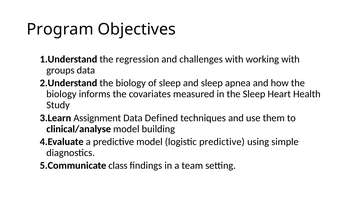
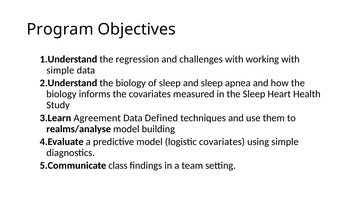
groups: groups -> simple (60, 70)
Assignment: Assignment -> Agreement (97, 118)
clinical/analyse: clinical/analyse -> realms/analyse (79, 129)
logistic predictive: predictive -> covariates (222, 142)
